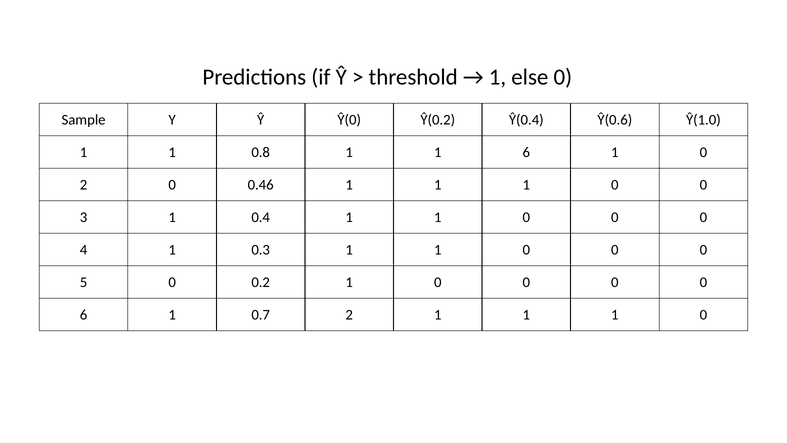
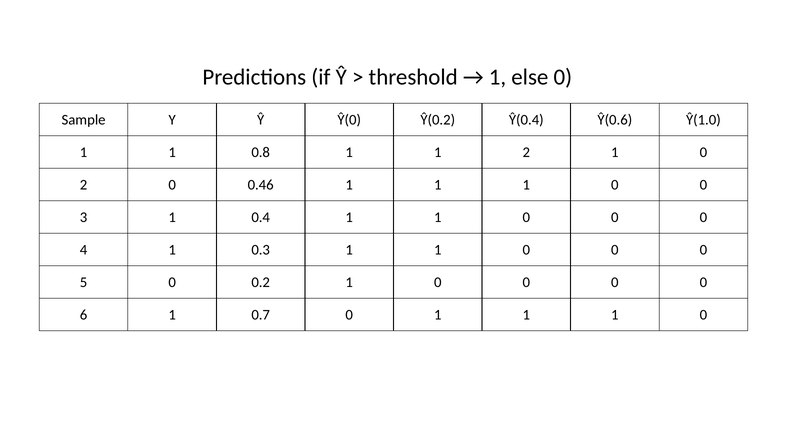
1 6: 6 -> 2 (526, 152)
0.7 2: 2 -> 0 (349, 314)
